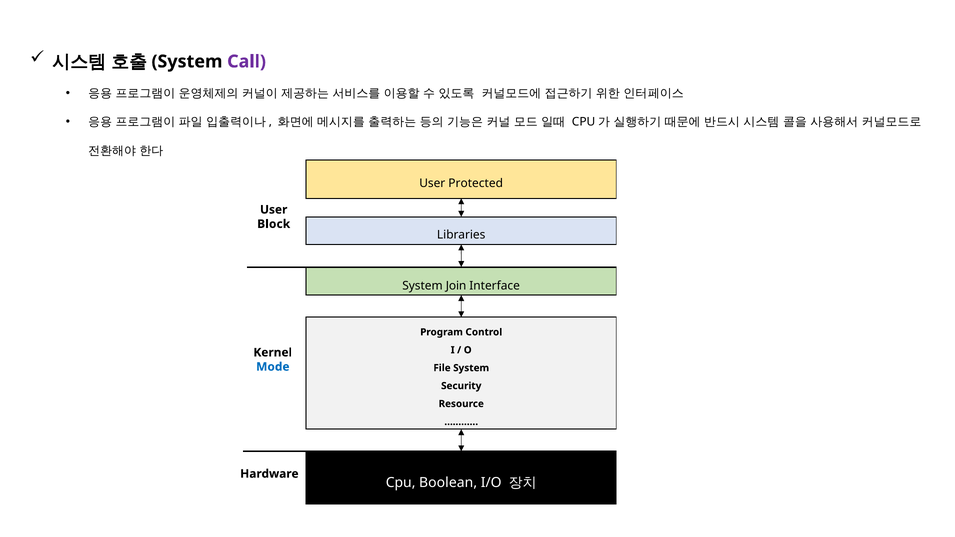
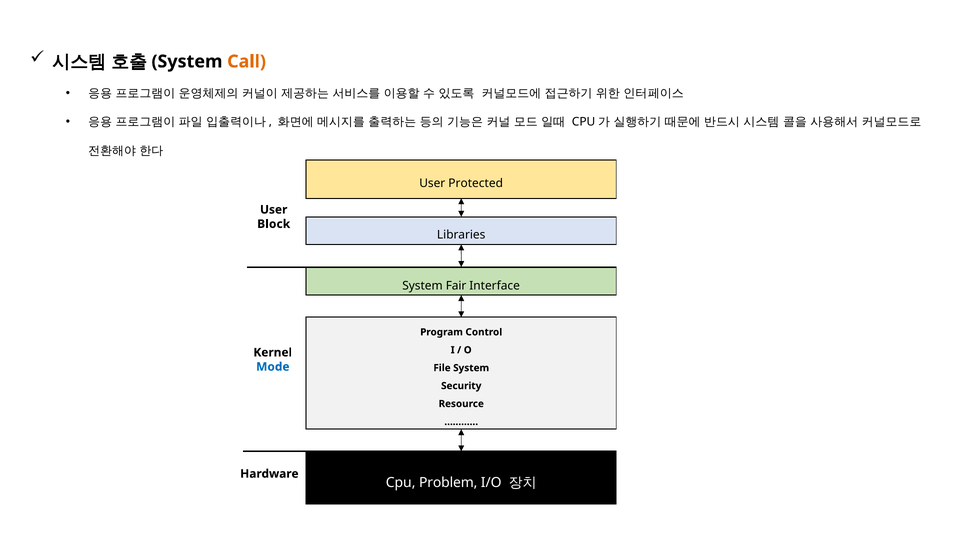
Call colour: purple -> orange (247, 62)
Join: Join -> Fair (456, 286)
Boolean: Boolean -> Problem (448, 483)
